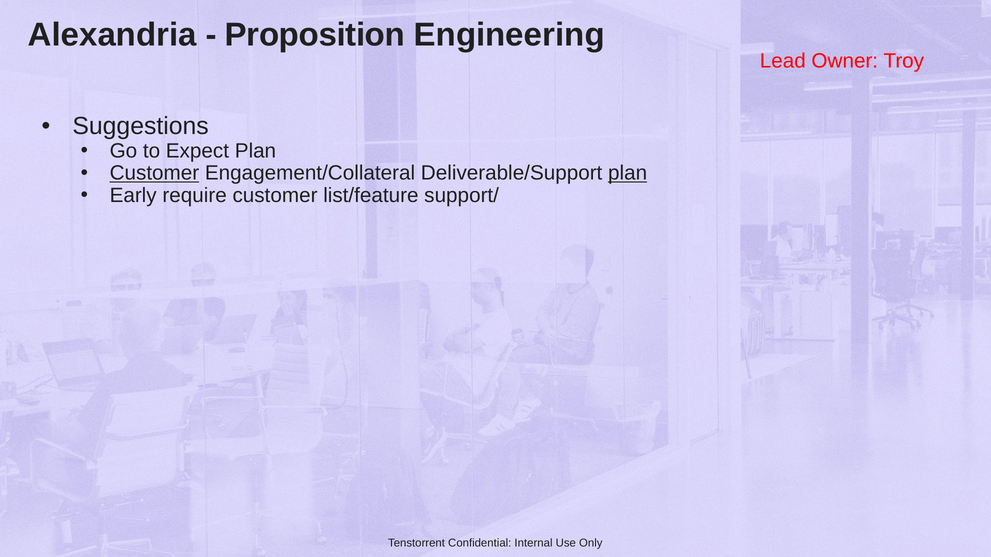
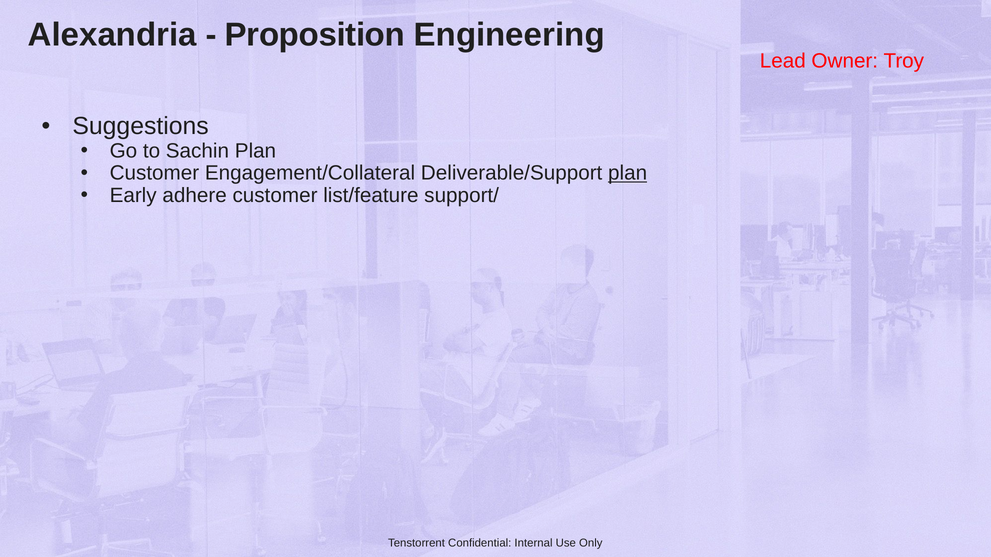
Expect: Expect -> Sachin (197, 151)
Customer underline: present -> none (154, 173)
require: require -> adhere (195, 196)
